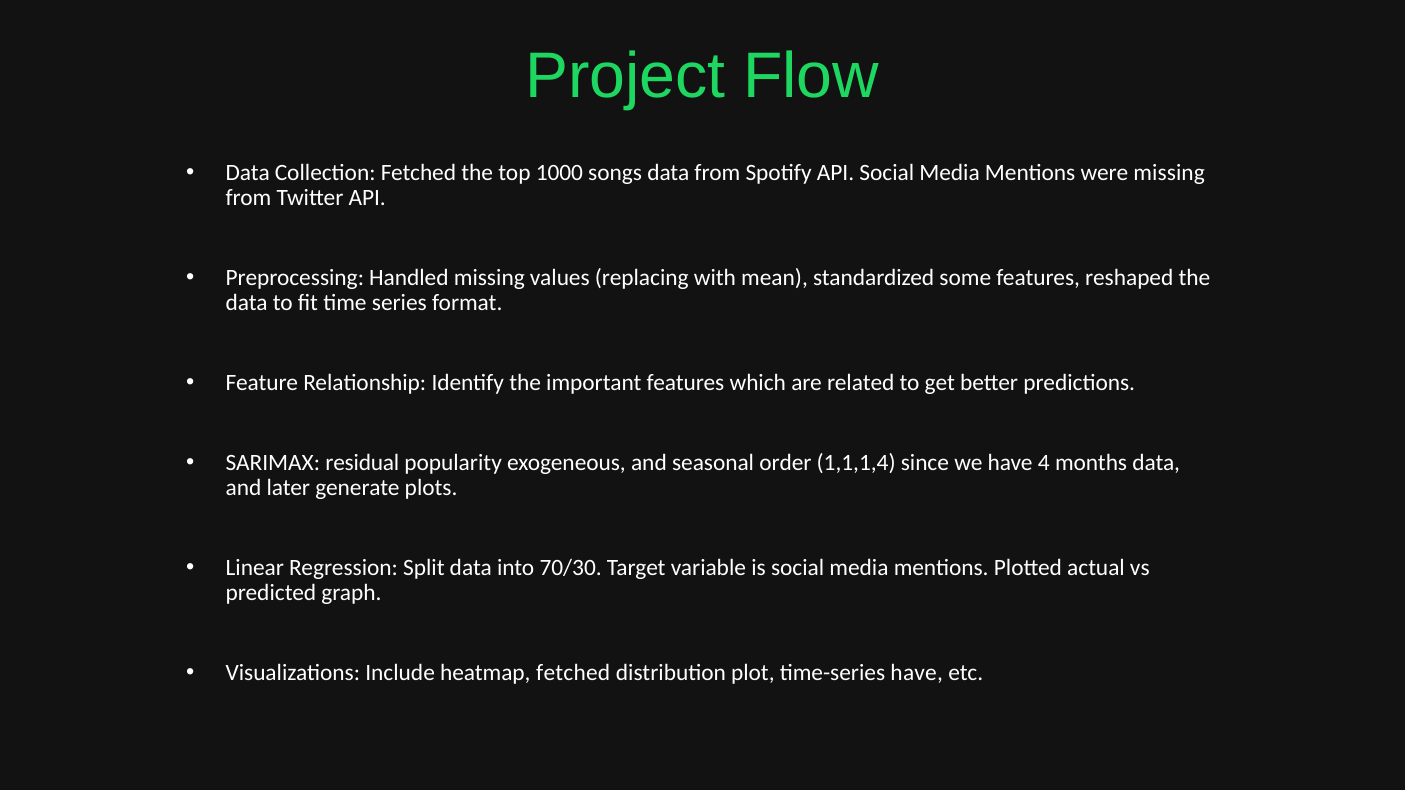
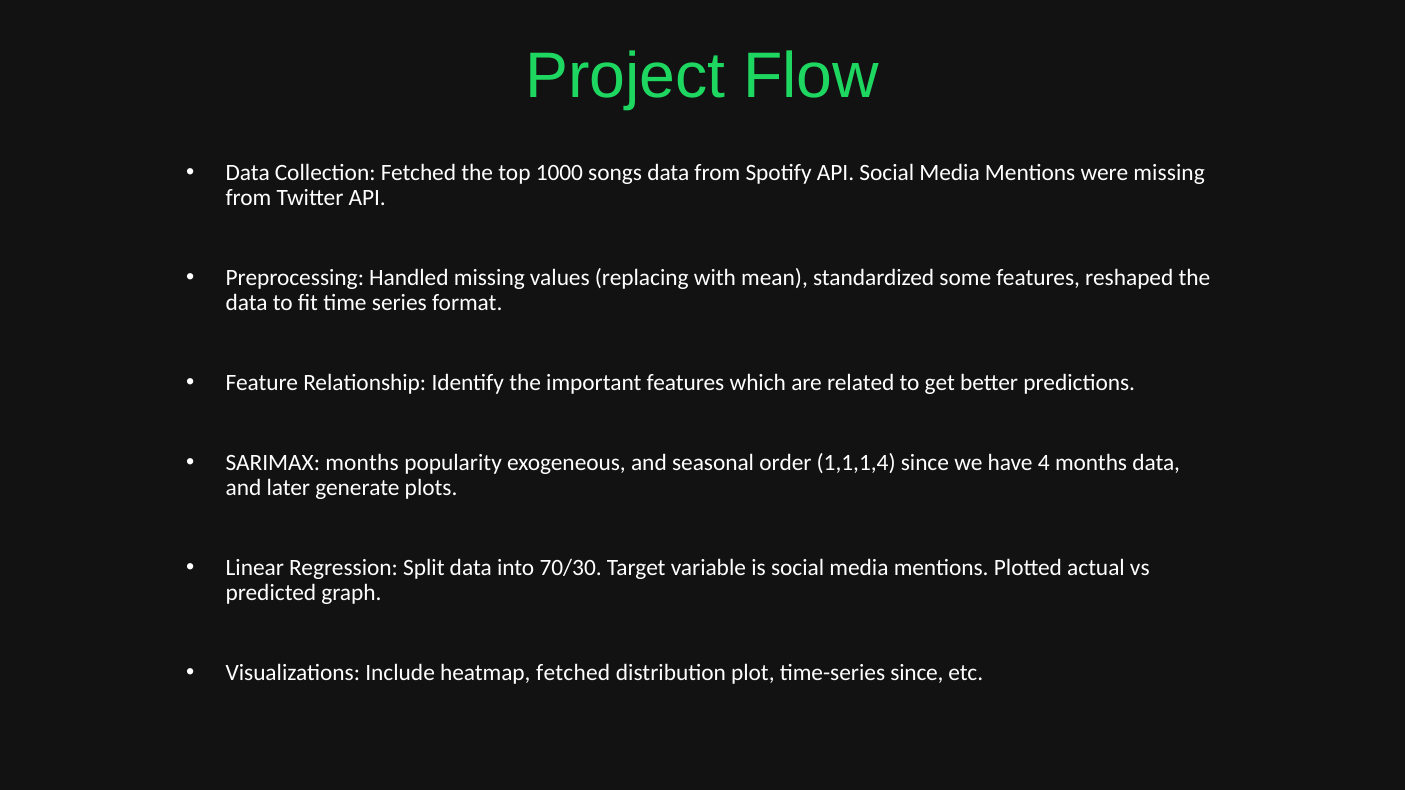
SARIMAX residual: residual -> months (362, 463)
time-series have: have -> since (917, 673)
